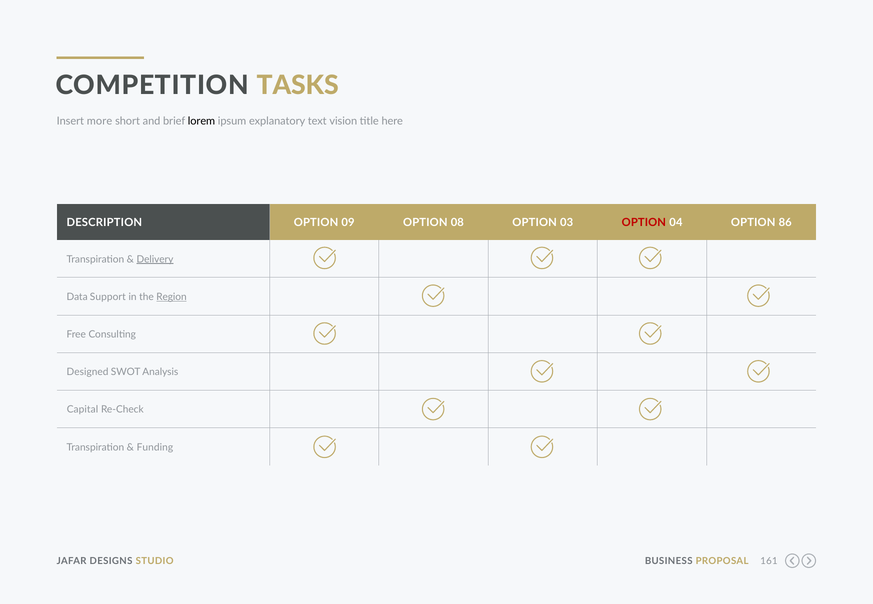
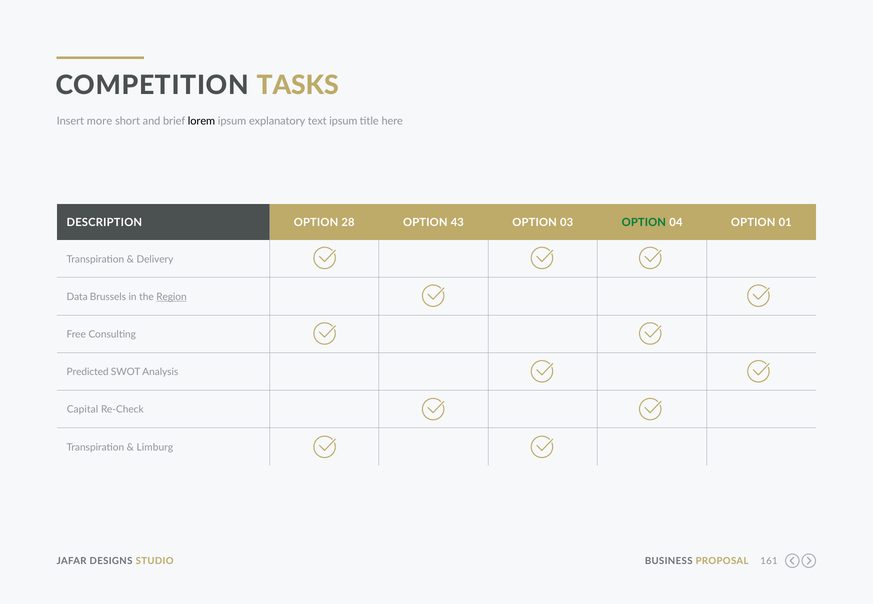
text vision: vision -> ipsum (343, 121)
09: 09 -> 28 (348, 223)
08: 08 -> 43 (457, 223)
OPTION colour: red -> green (644, 223)
86: 86 -> 01 (785, 223)
Delivery underline: present -> none (155, 259)
Support: Support -> Brussels (108, 297)
Designed: Designed -> Predicted (88, 372)
Funding: Funding -> Limburg (155, 447)
